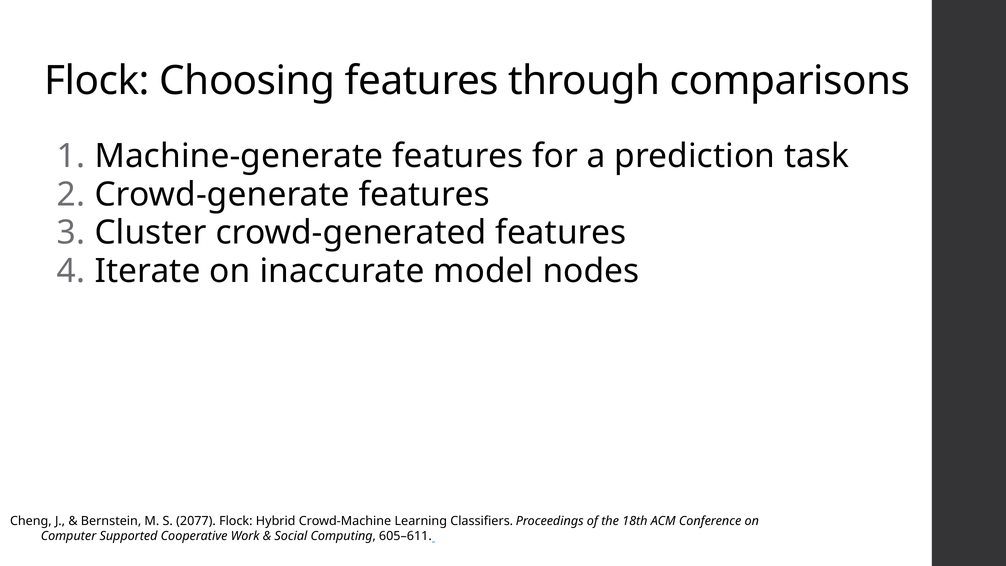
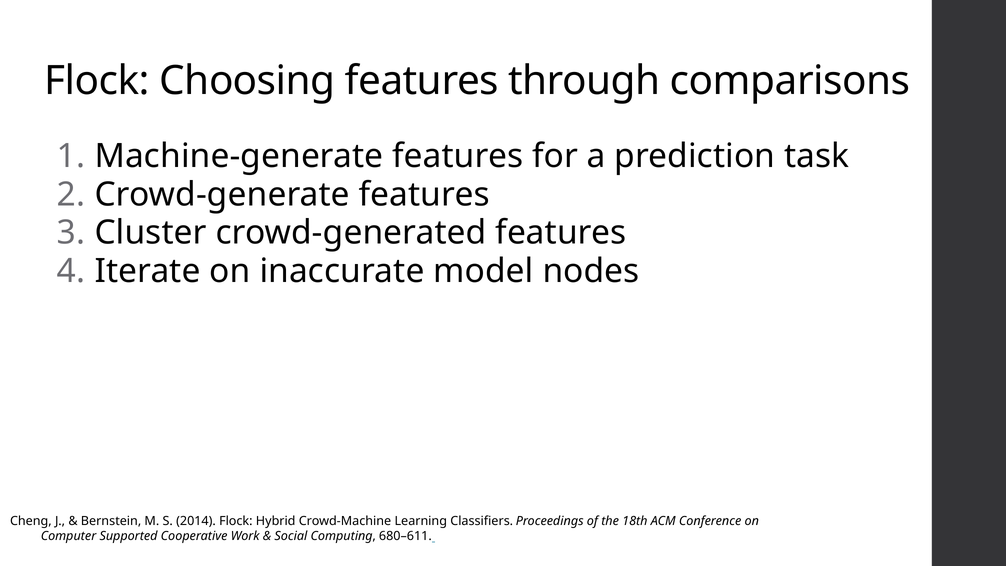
2077: 2077 -> 2014 (196, 521)
605–611: 605–611 -> 680–611 (405, 536)
